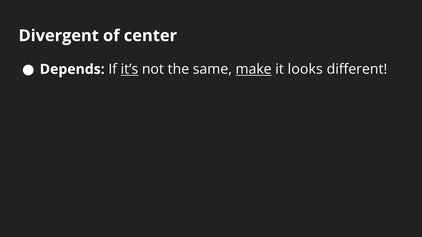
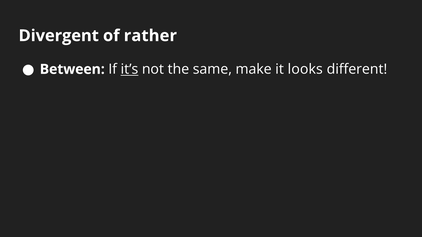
center: center -> rather (150, 36)
Depends: Depends -> Between (72, 69)
make underline: present -> none (254, 69)
